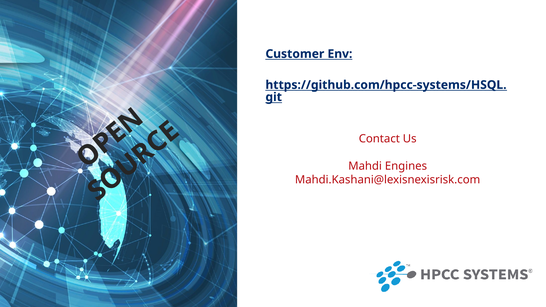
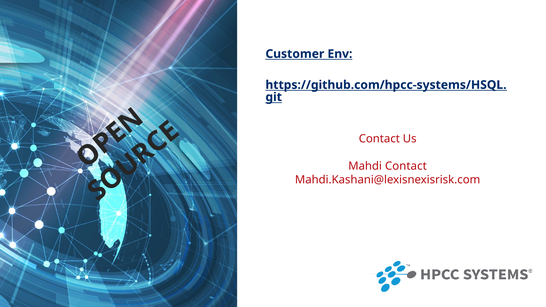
Mahdi Engines: Engines -> Contact (406, 166)
